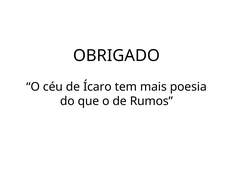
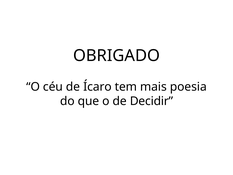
Rumos: Rumos -> Decidir (151, 101)
